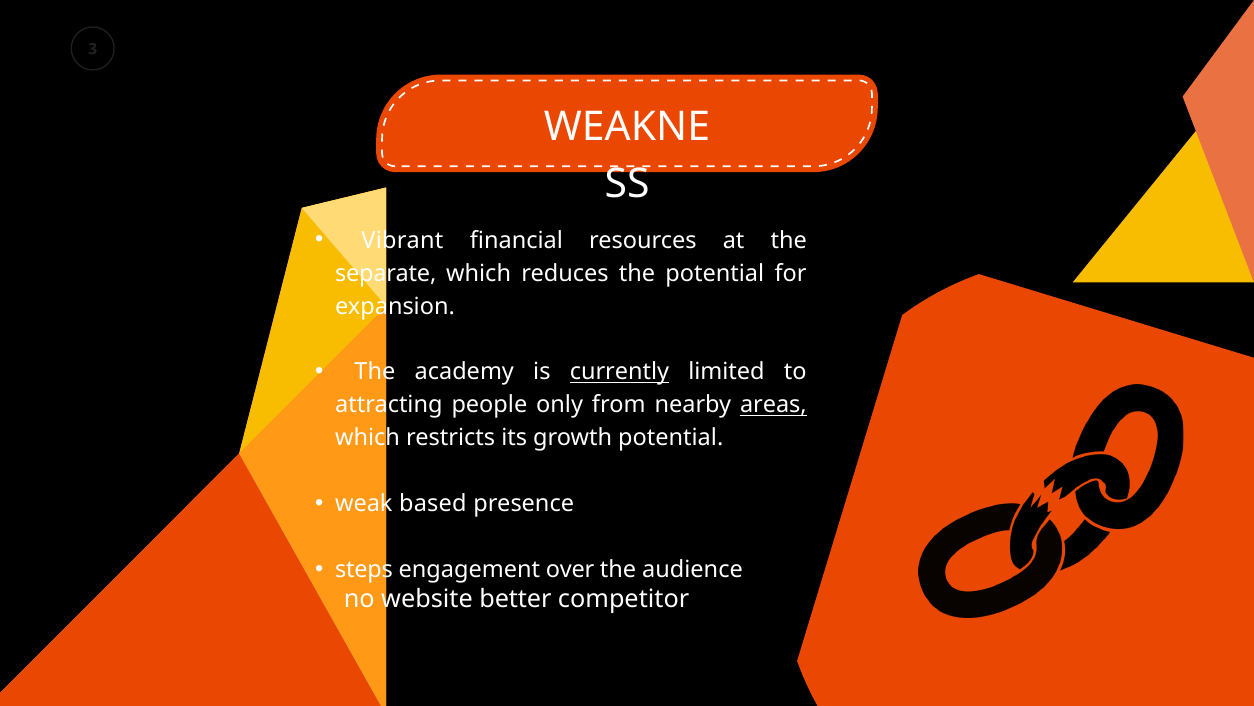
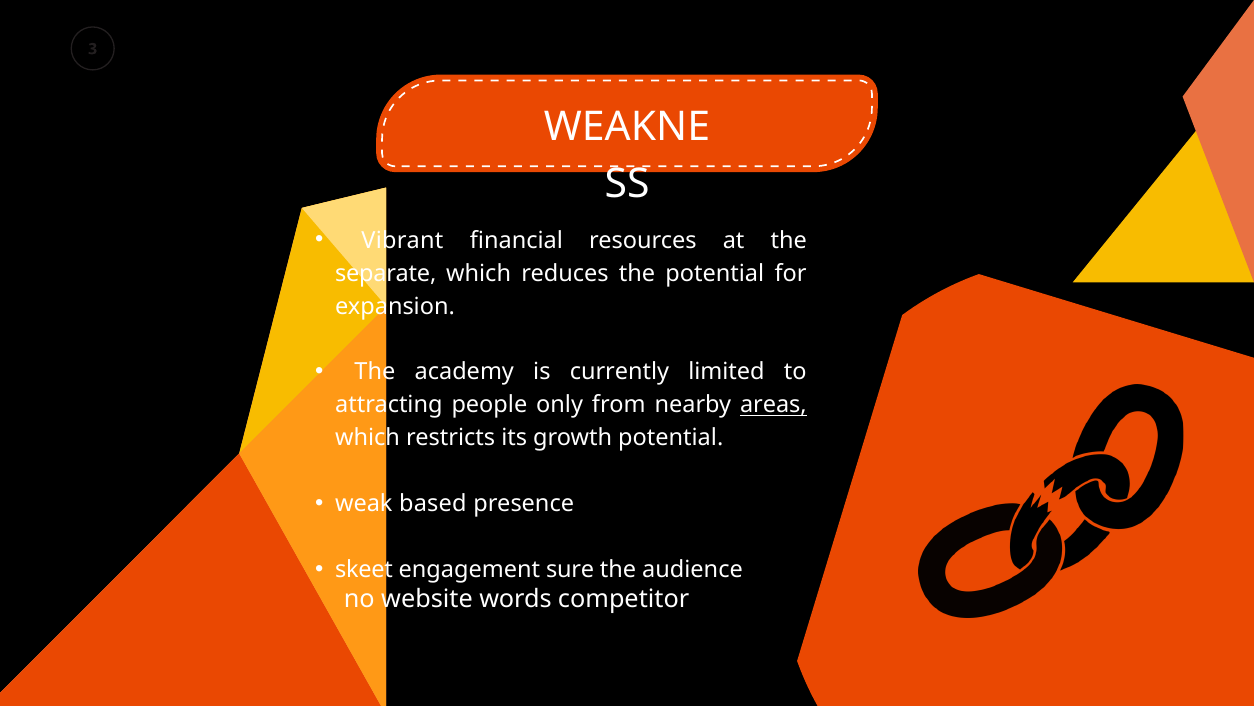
currently underline: present -> none (619, 372)
steps: steps -> skeet (364, 569)
over: over -> sure (570, 569)
better: better -> words (515, 599)
